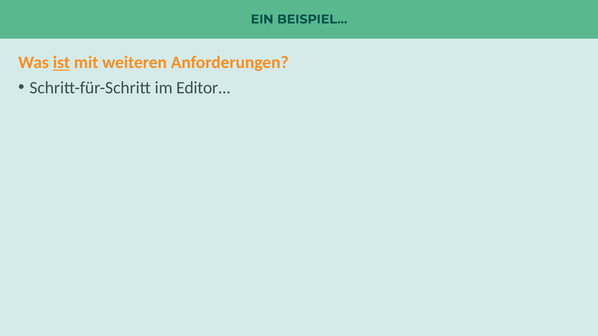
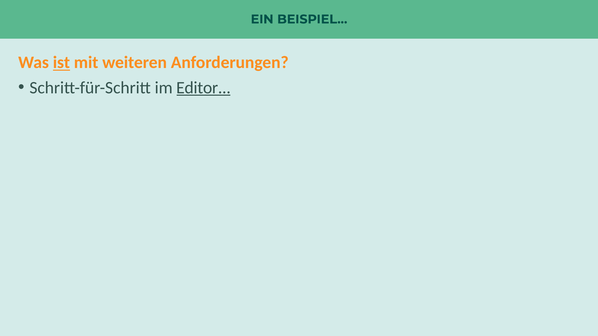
Editor underline: none -> present (204, 88)
